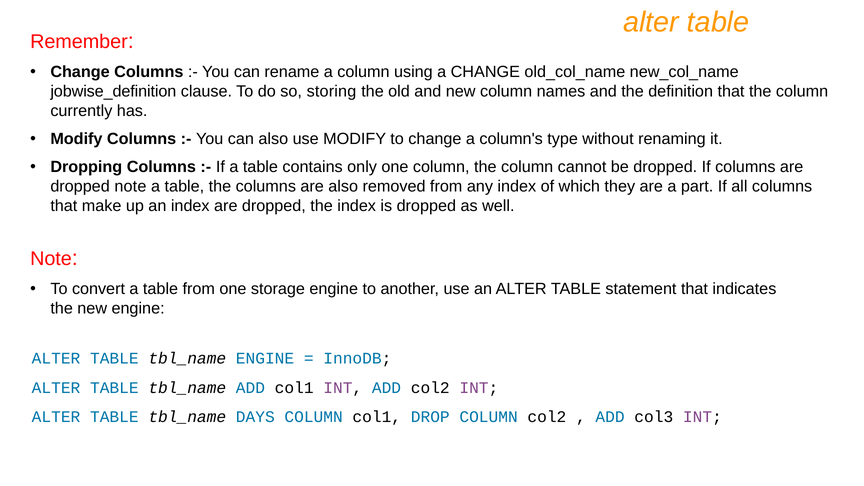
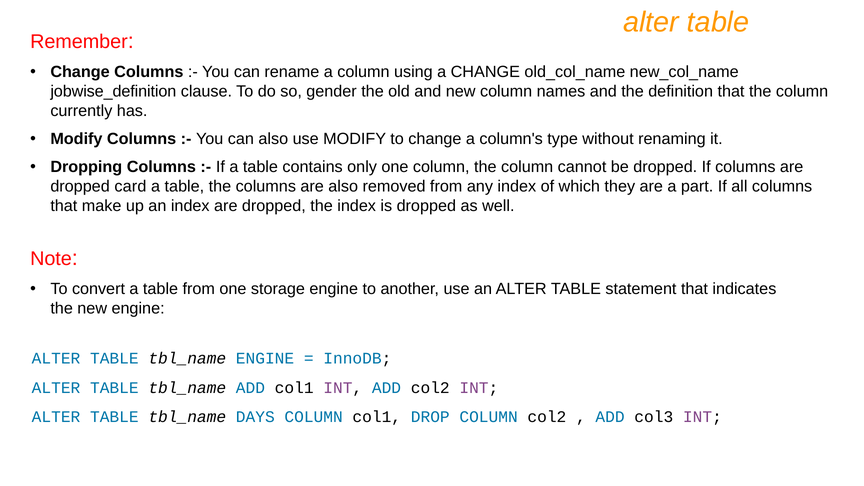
storing: storing -> gender (332, 92)
dropped note: note -> card (130, 187)
